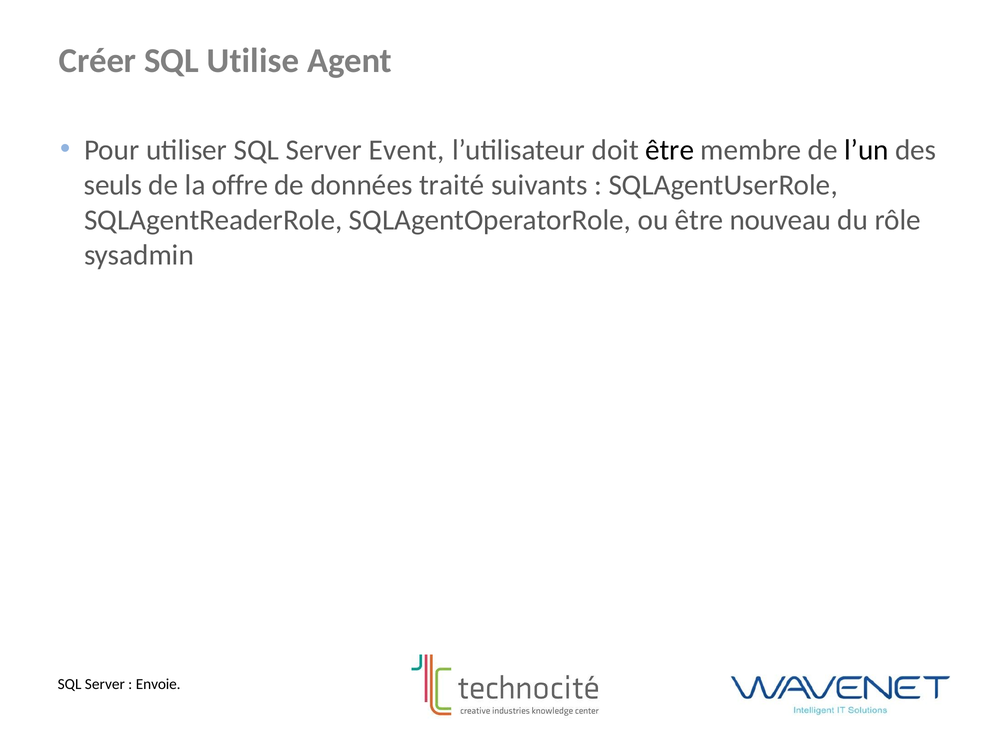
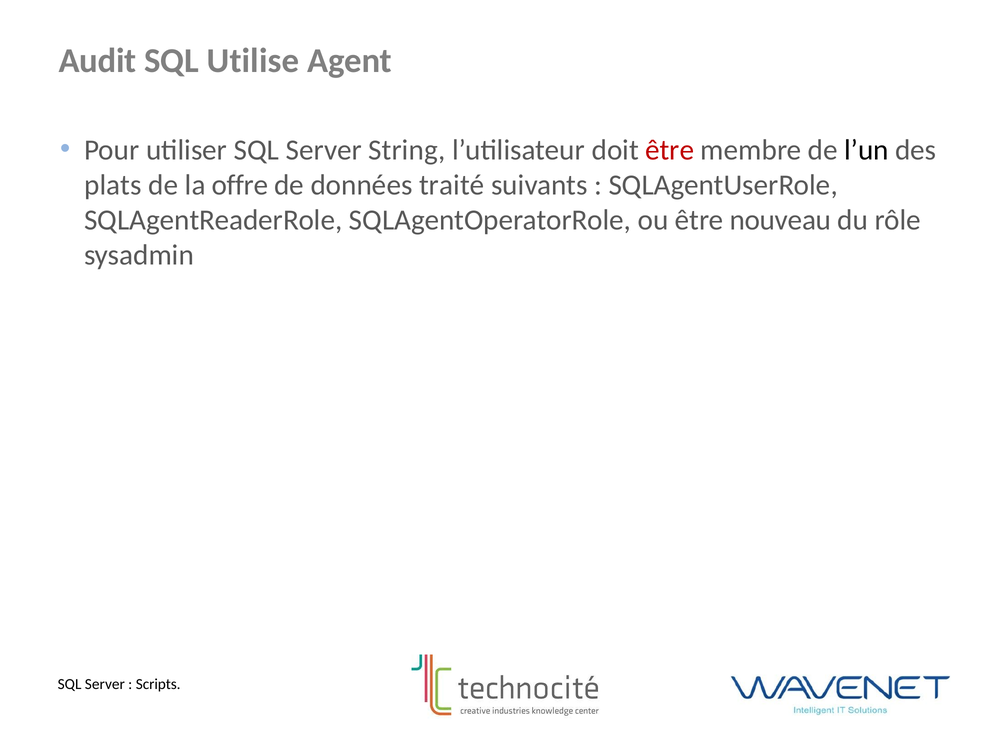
Créer: Créer -> Audit (98, 60)
Event: Event -> String (407, 150)
être colour: black -> red (670, 150)
seuls: seuls -> plats (113, 185)
Envoie: Envoie -> Scripts (158, 684)
